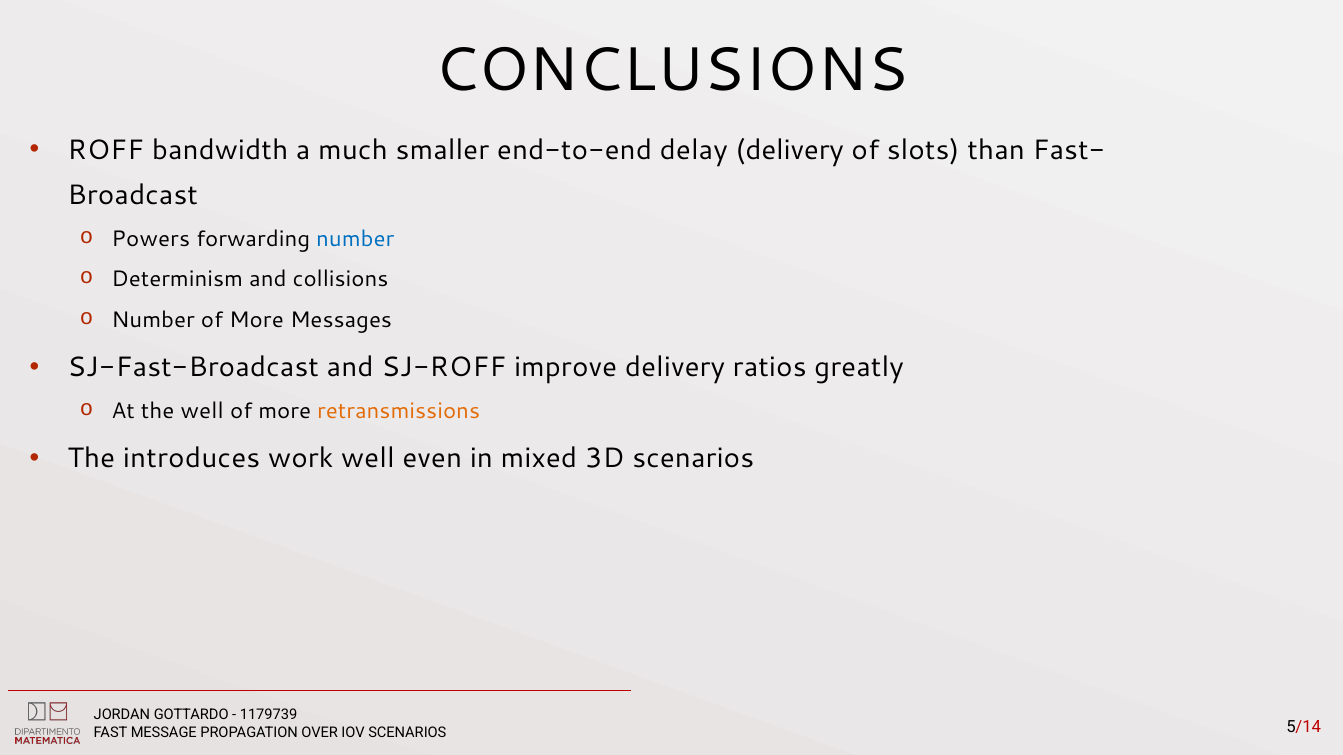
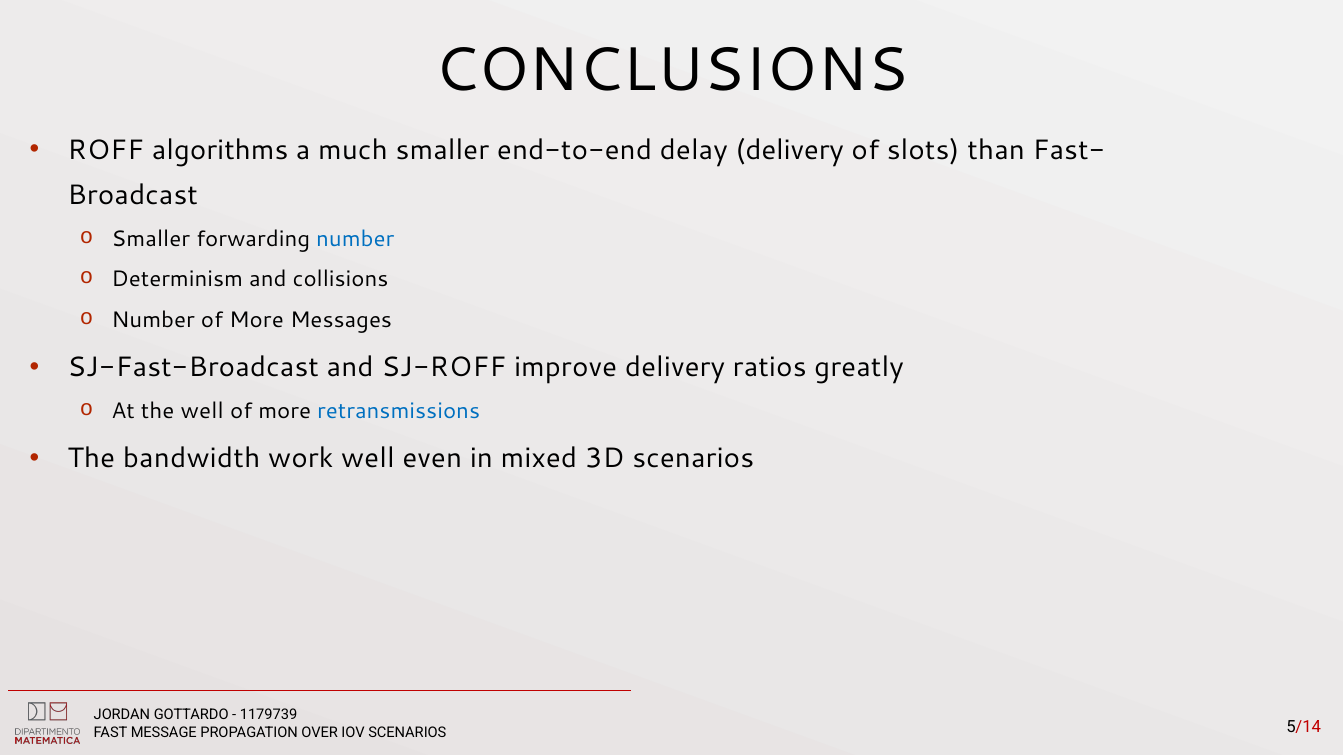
bandwidth: bandwidth -> algorithms (220, 150)
Powers: Powers -> Smaller (151, 239)
retransmissions colour: orange -> blue (399, 411)
introduces: introduces -> bandwidth (192, 459)
